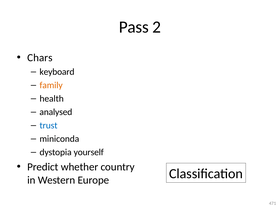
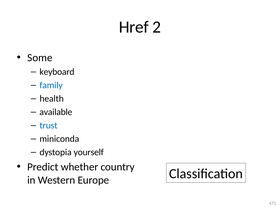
Pass: Pass -> Href (134, 27)
Chars: Chars -> Some (40, 58)
family colour: orange -> blue (51, 85)
analysed: analysed -> available (56, 112)
